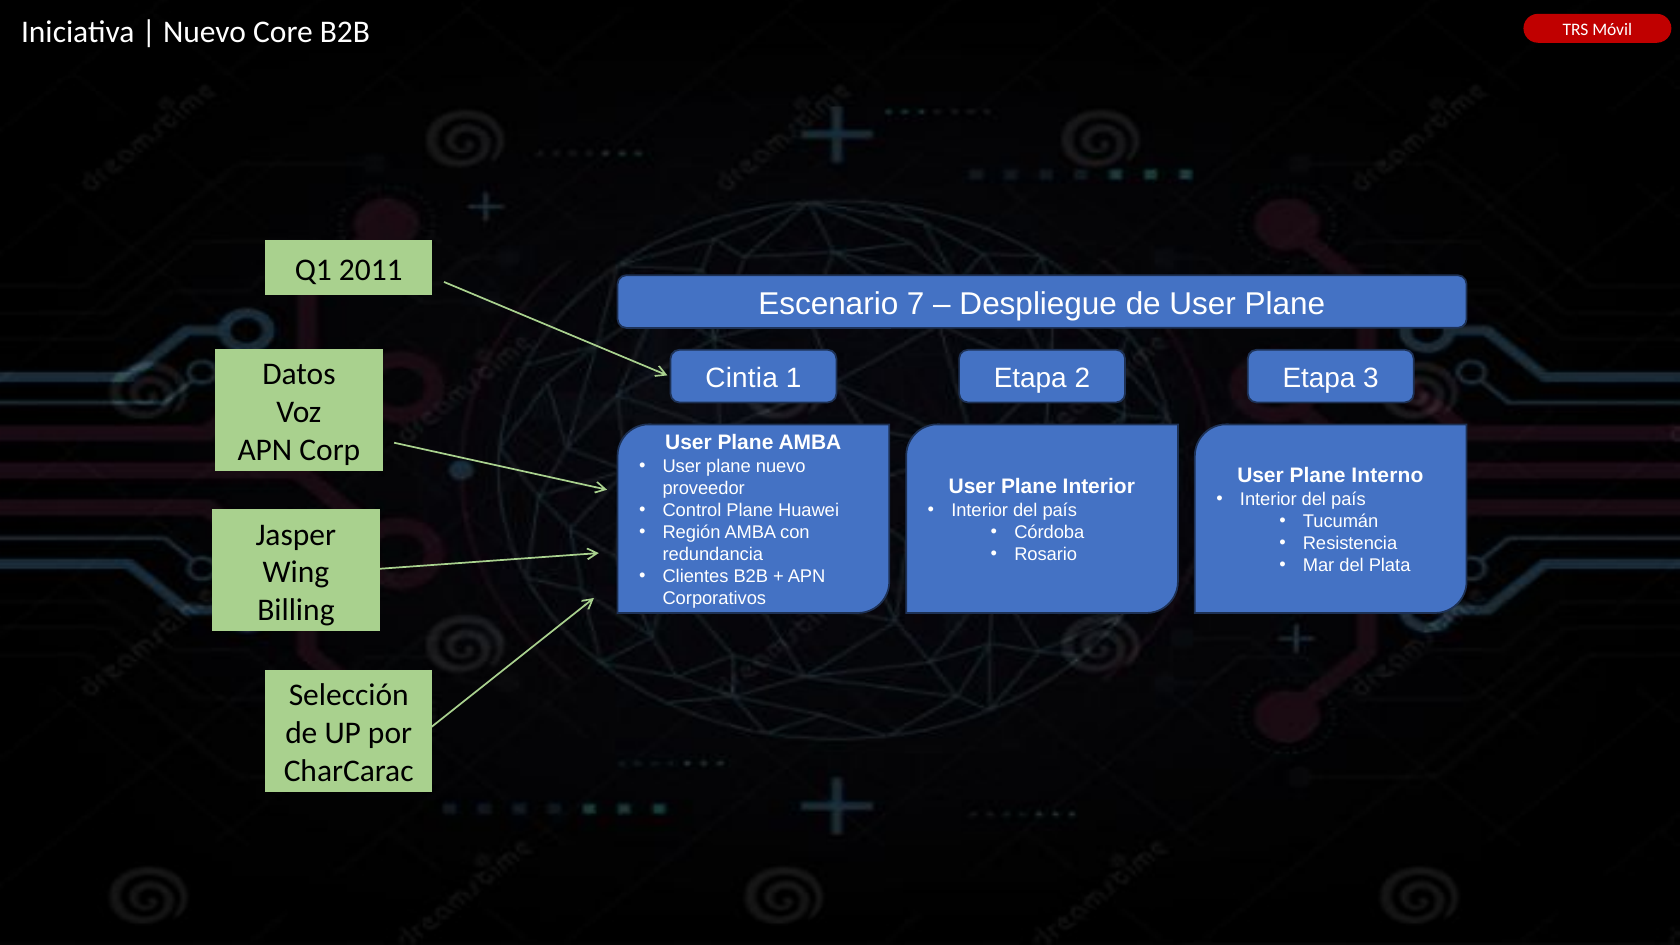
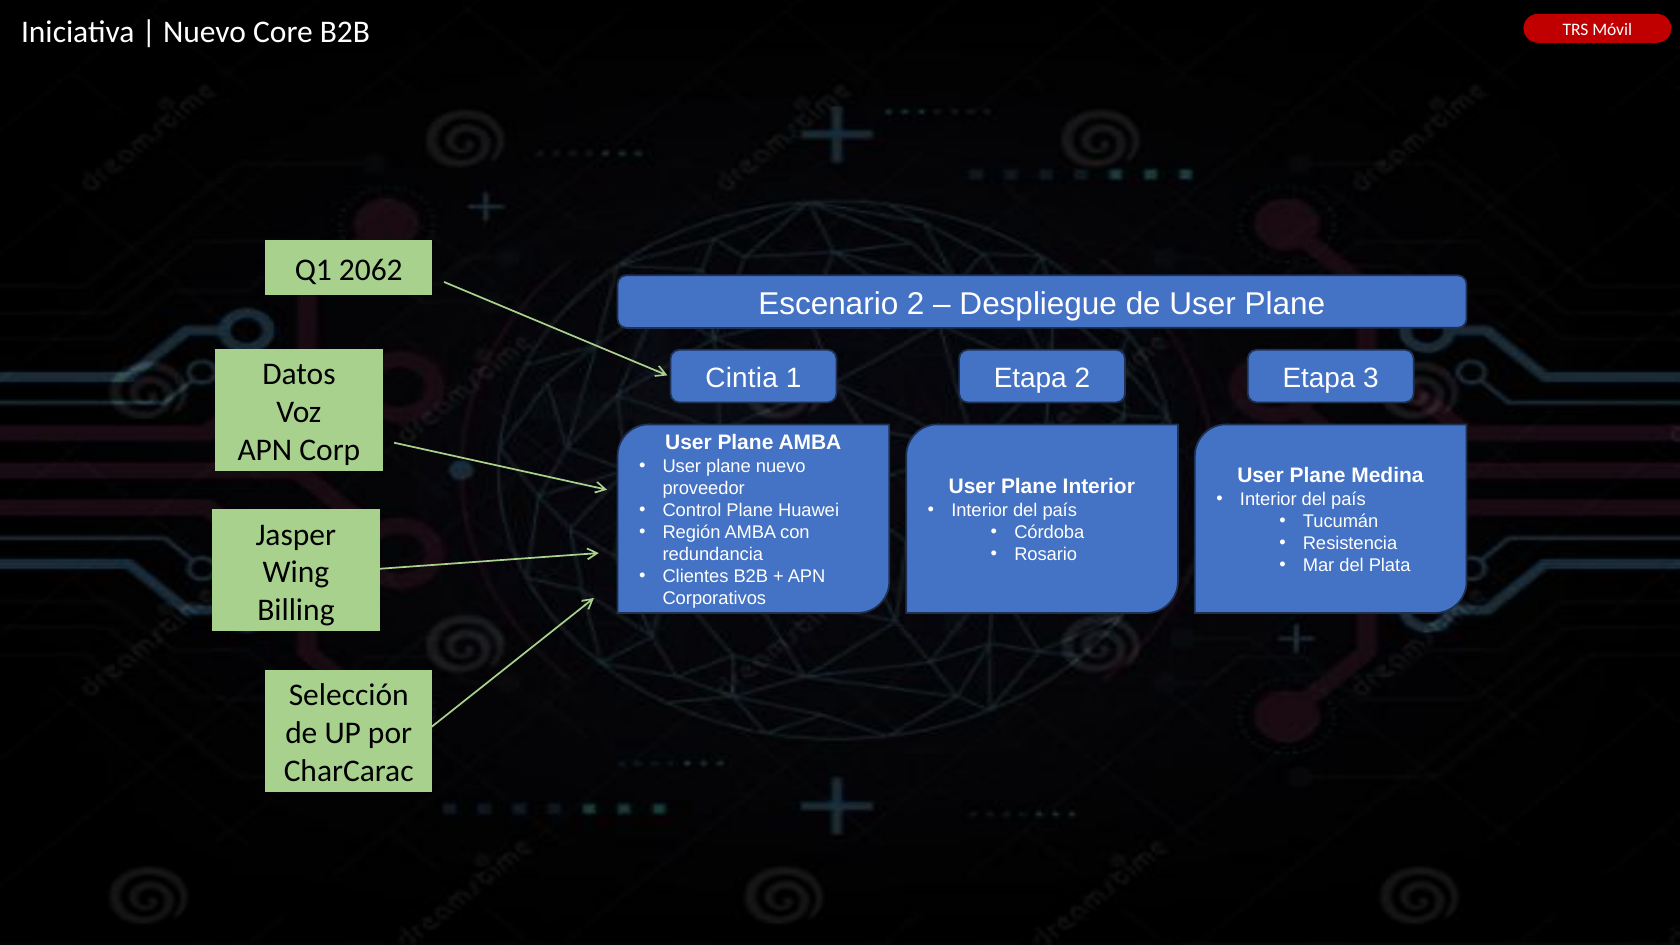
2011: 2011 -> 2062 (371, 270)
Escenario 7: 7 -> 2 (916, 304)
Interno: Interno -> Medina (1387, 476)
